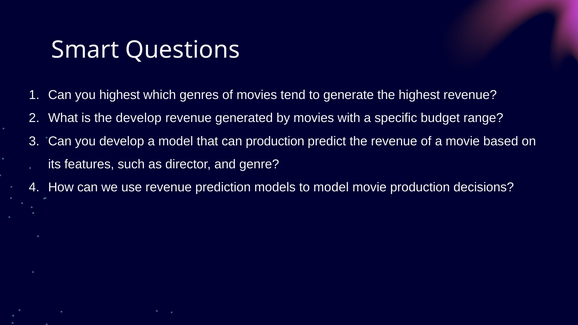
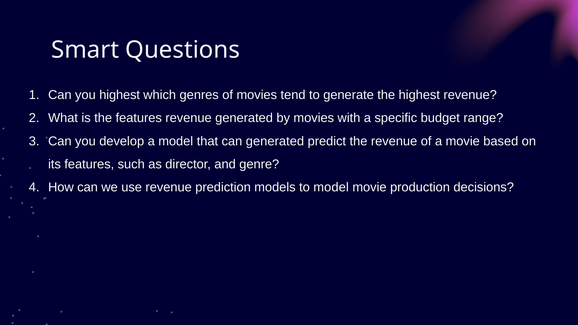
the develop: develop -> features (139, 118)
can production: production -> generated (275, 141)
